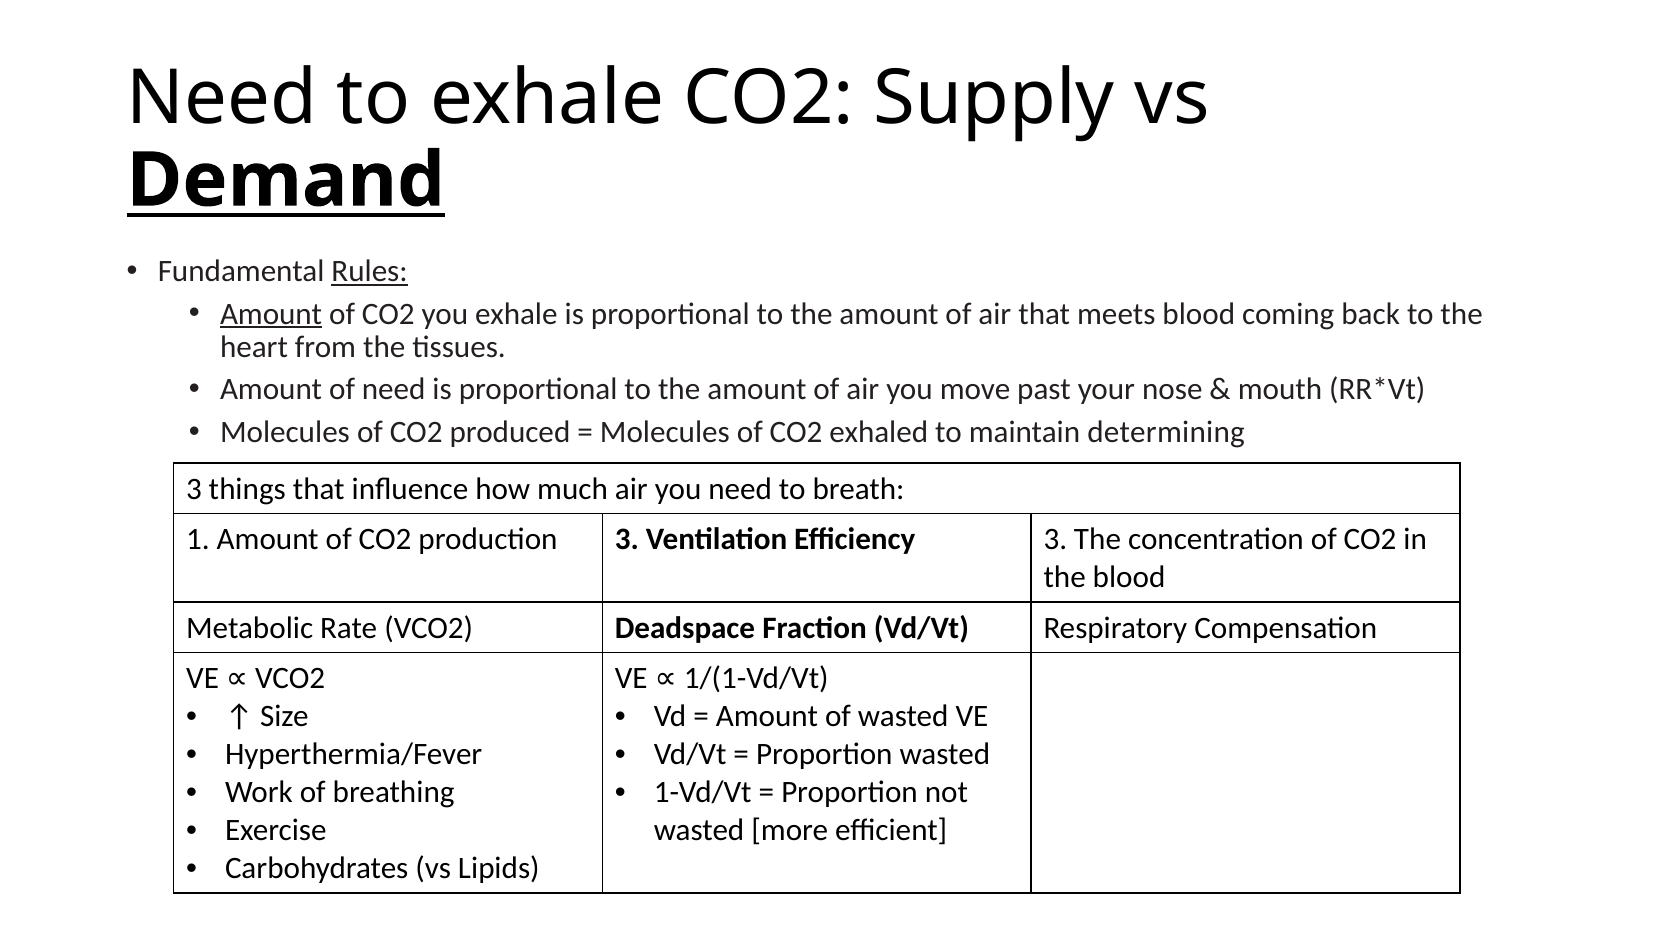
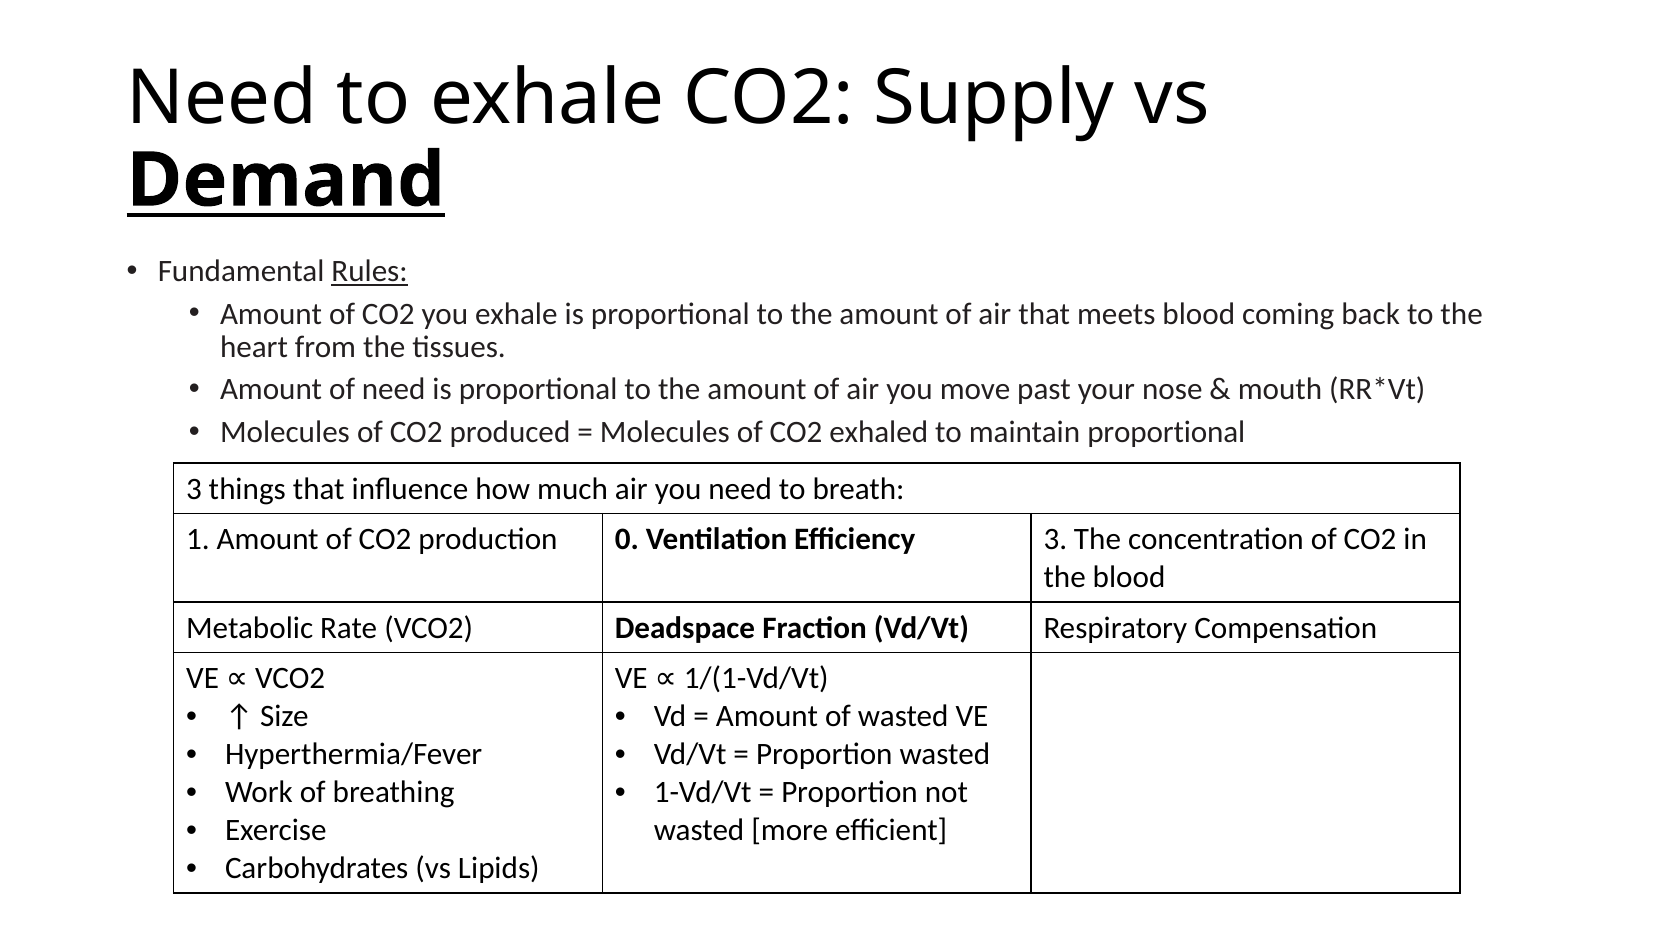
Amount underline: present -> none (271, 314)
maintain determining: determining -> proportional (1166, 432)
production 3: 3 -> 0 (627, 539)
